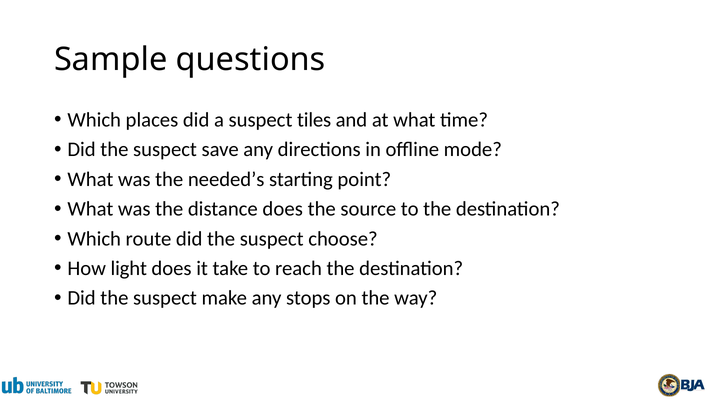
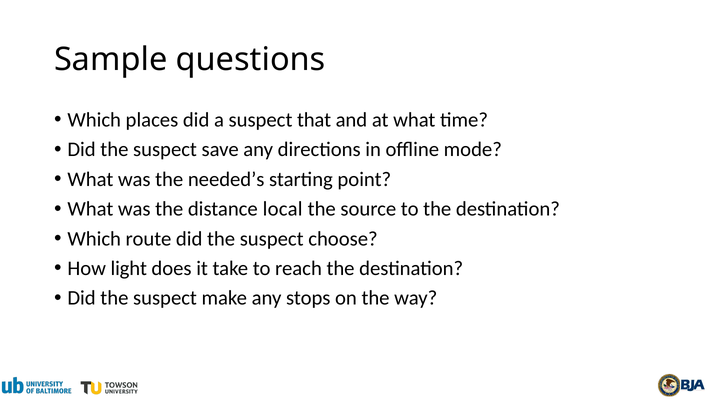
tiles: tiles -> that (314, 120)
distance does: does -> local (283, 209)
